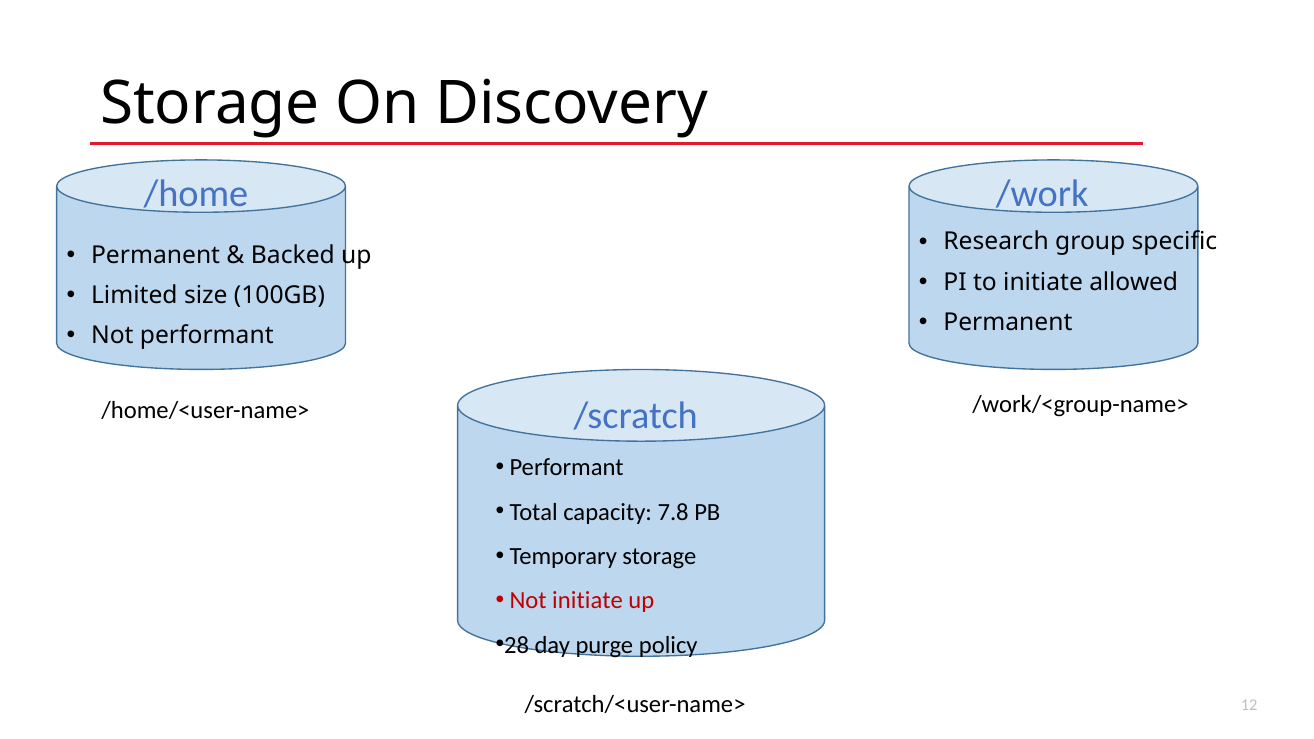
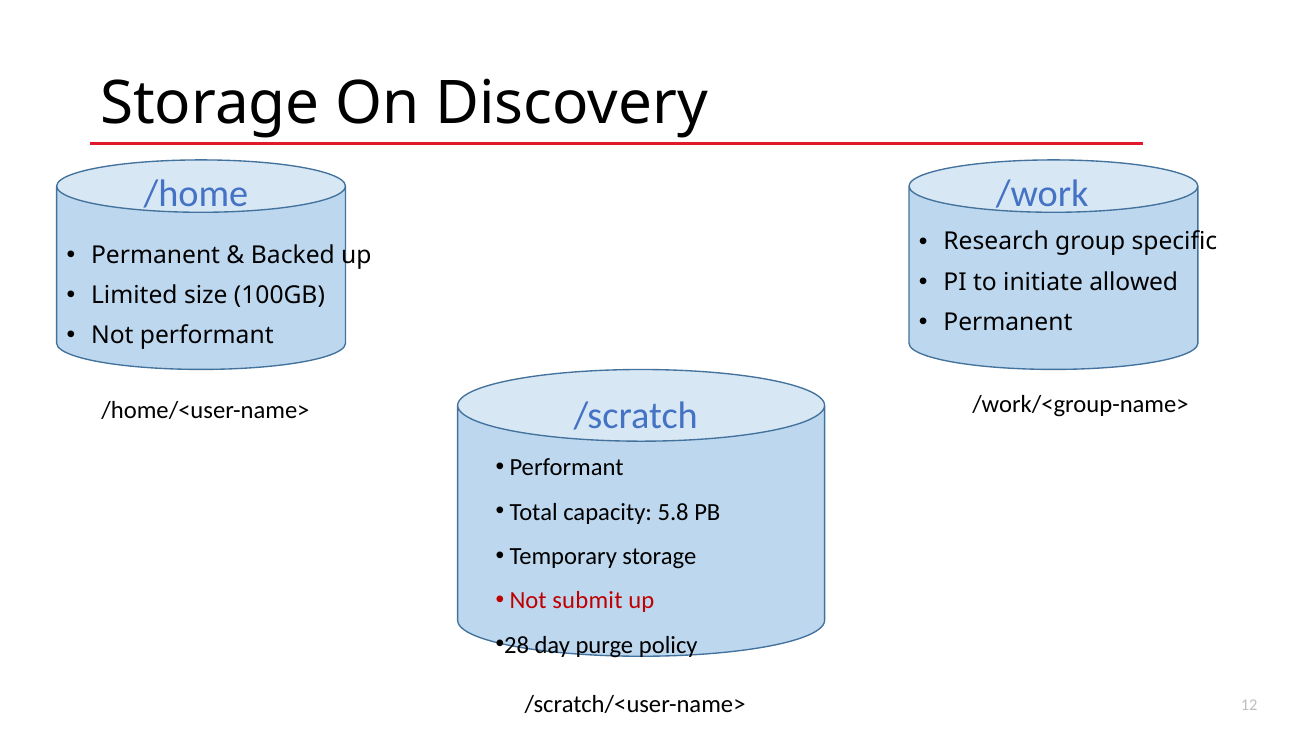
7.8: 7.8 -> 5.8 (673, 512)
Not initiate: initiate -> submit (587, 601)
